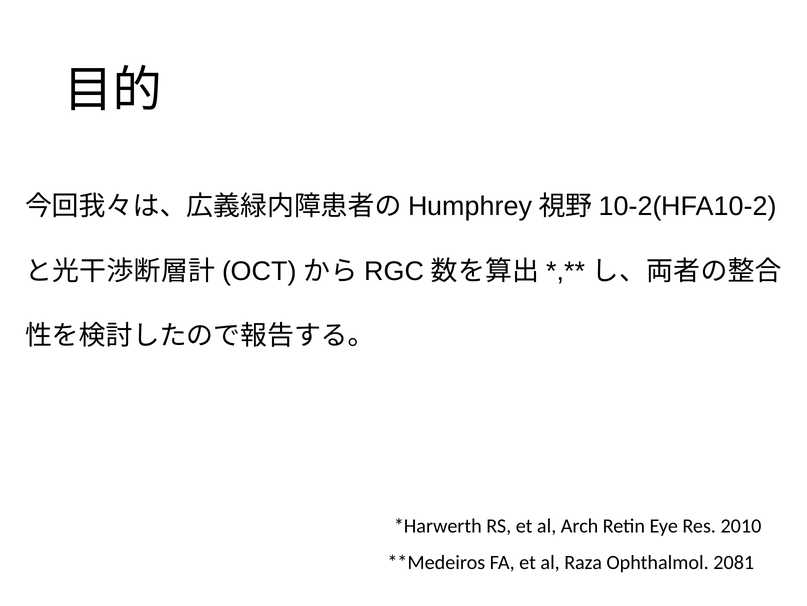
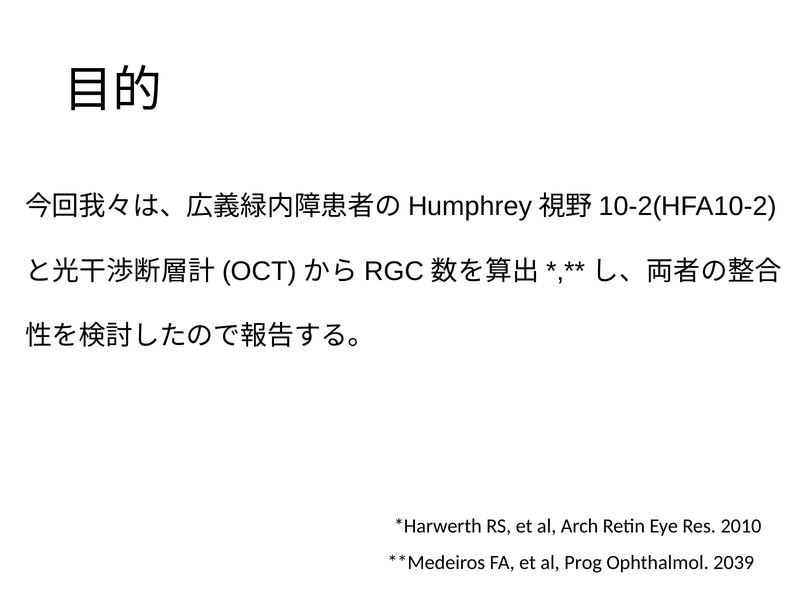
Raza: Raza -> Prog (583, 562)
2081: 2081 -> 2039 (734, 562)
